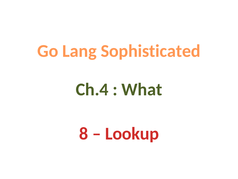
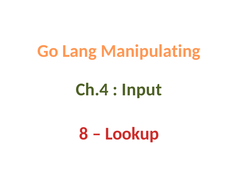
Sophisticated: Sophisticated -> Manipulating (151, 51)
What: What -> Input (142, 89)
